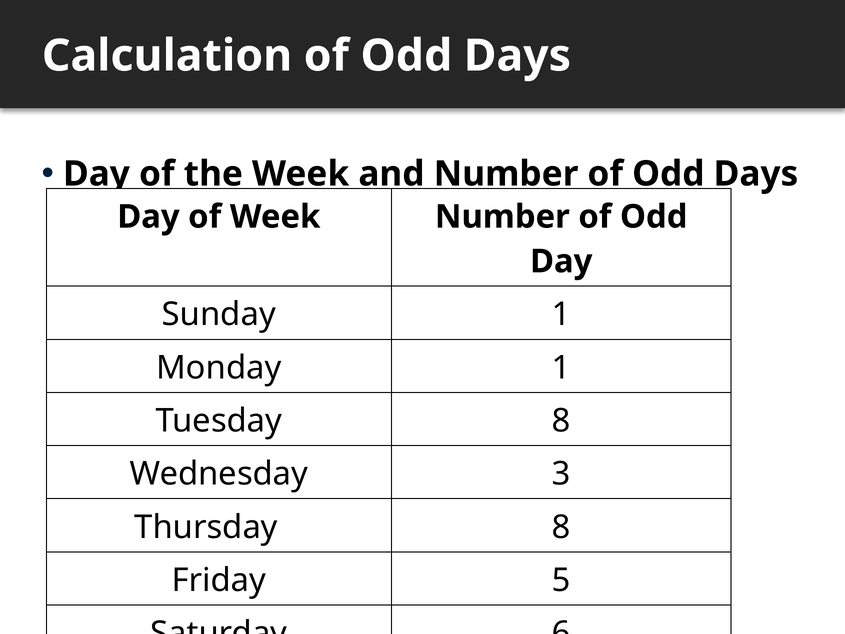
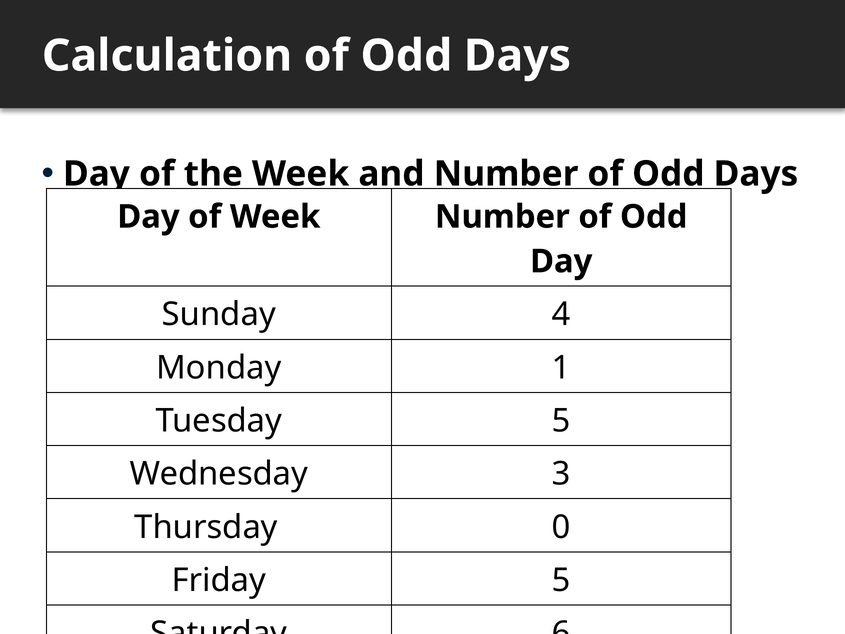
Sunday 1: 1 -> 4 (561, 314)
Tuesday 8: 8 -> 5 (561, 421)
Thursday 8: 8 -> 0 (561, 527)
